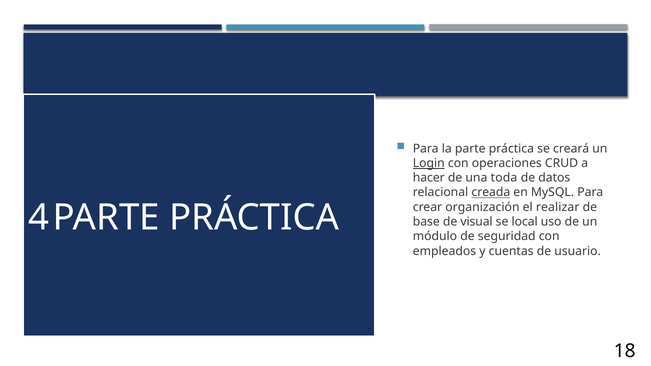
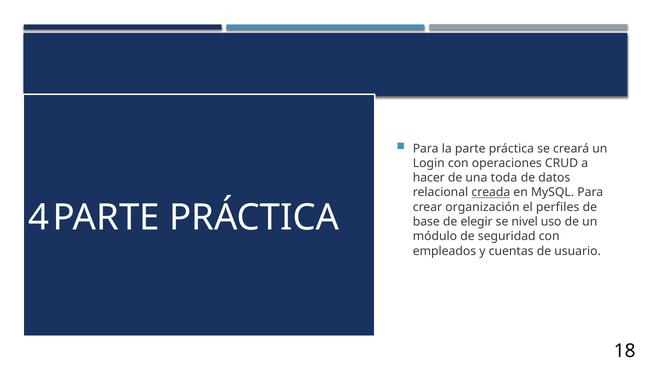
Login underline: present -> none (429, 163)
realizar: realizar -> perfiles (558, 207)
visual: visual -> elegir (477, 222)
local: local -> nivel (525, 222)
